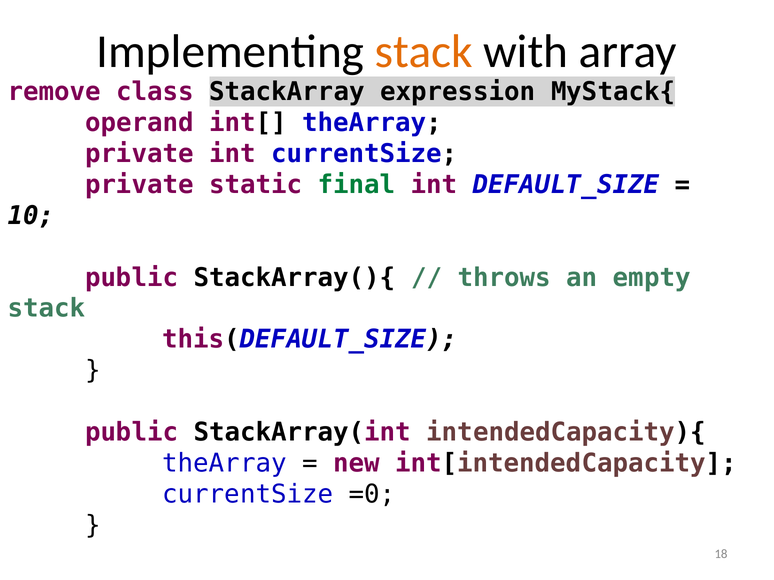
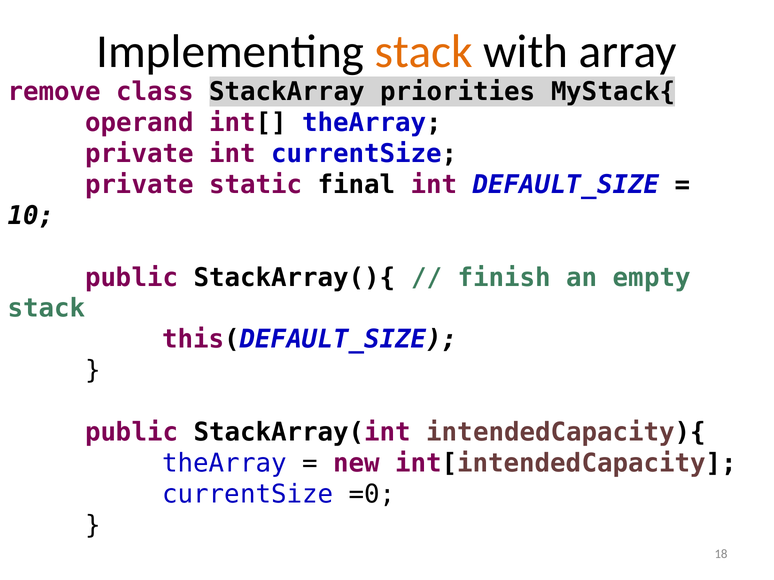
expression: expression -> priorities (458, 92)
final colour: green -> black (357, 185)
throws: throws -> finish (504, 278)
